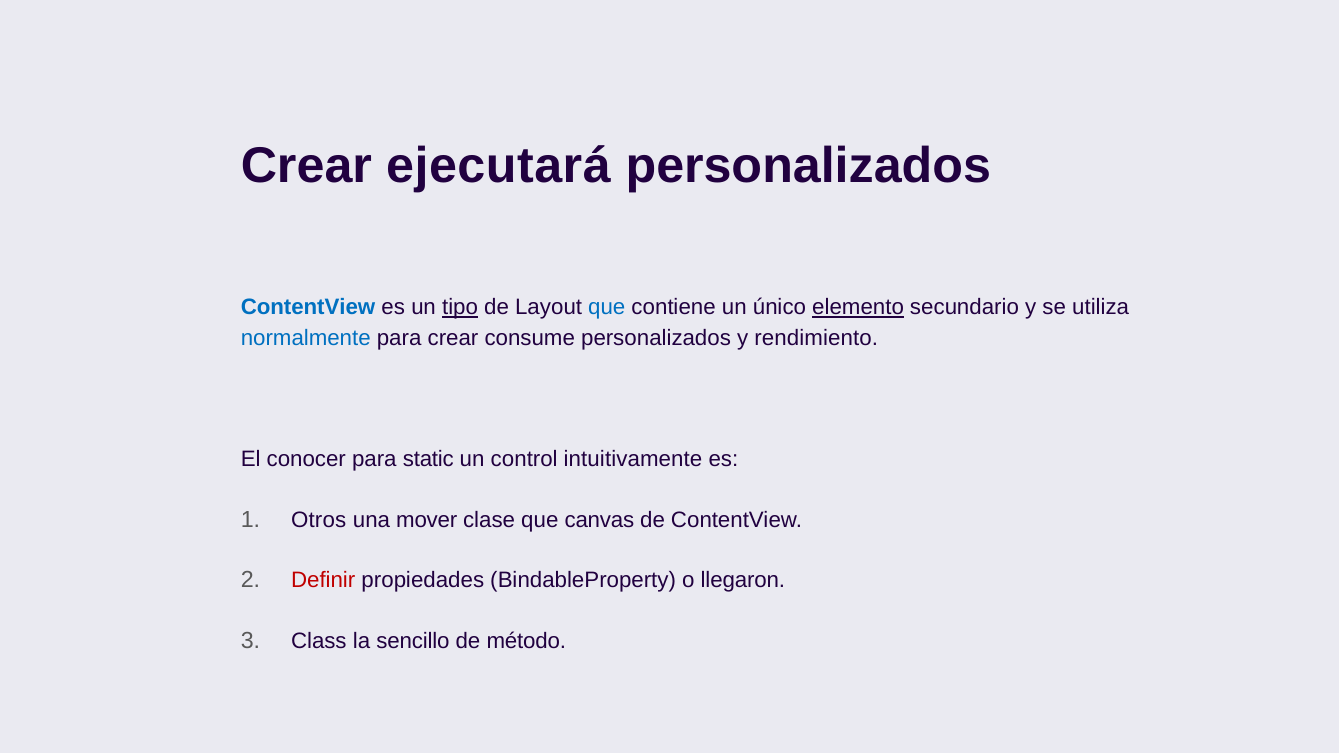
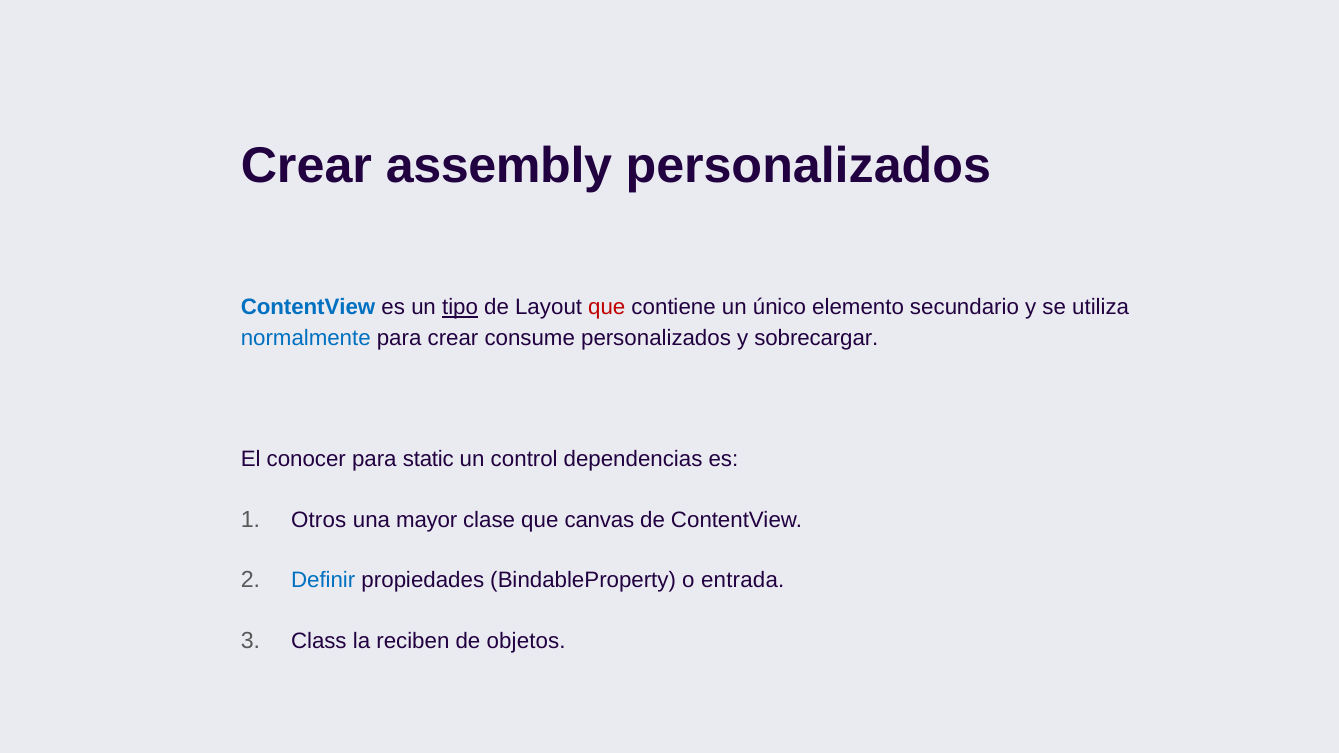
ejecutará: ejecutará -> assembly (499, 166)
que colour: blue -> red (607, 308)
elemento underline: present -> none (858, 308)
rendimiento: rendimiento -> sobrecargar (816, 338)
intuitivamente: intuitivamente -> dependencias (633, 459)
mover: mover -> mayor (427, 520)
Definir colour: red -> blue (323, 580)
llegaron: llegaron -> entrada (743, 580)
sencillo: sencillo -> reciben (413, 641)
método: método -> objetos (526, 641)
